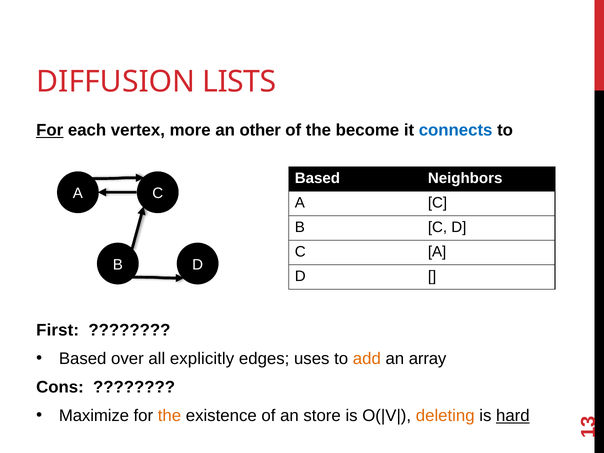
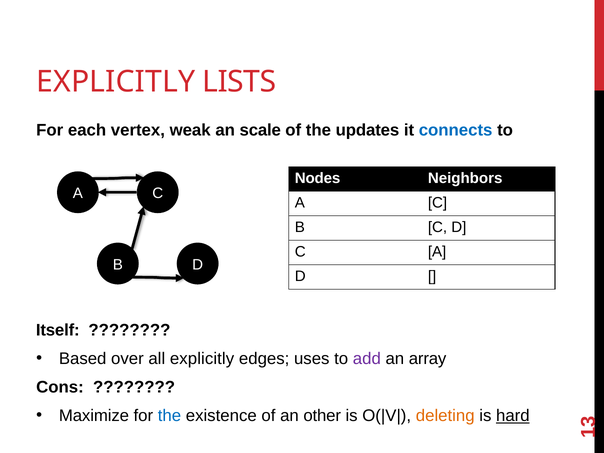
DIFFUSION: DIFFUSION -> EXPLICITLY (116, 82)
For underline: present -> none (50, 130)
more: more -> weak (190, 130)
other: other -> scale (260, 130)
become: become -> updates (368, 130)
Based: Based -> Nodes (318, 178)
First: First -> Itself (58, 330)
add colour: orange -> purple (367, 359)
the colour: orange -> blue (169, 416)
store: store -> other (322, 416)
